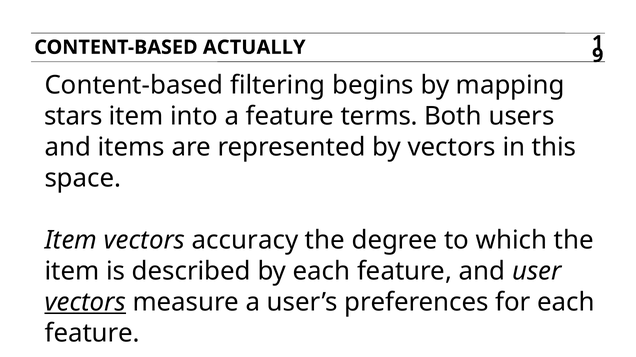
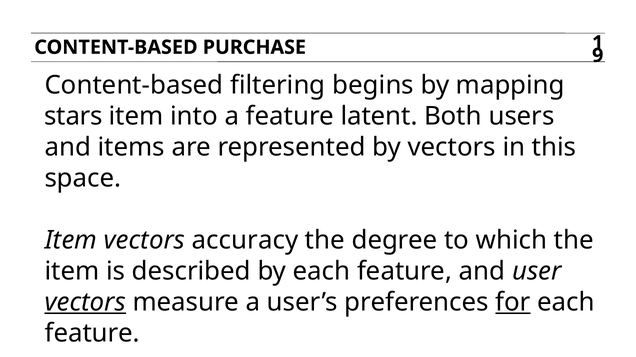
ACTUALLY: ACTUALLY -> PURCHASE (254, 47)
terms: terms -> latent (379, 116)
for underline: none -> present (513, 302)
